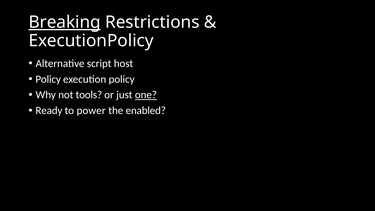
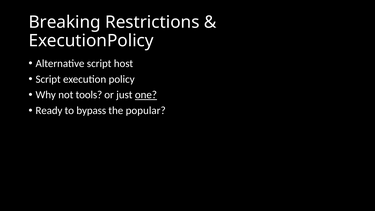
Breaking underline: present -> none (65, 22)
Policy: Policy -> Script (48, 79)
power: power -> bypass (91, 111)
enabled: enabled -> popular (146, 111)
